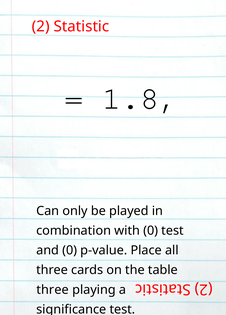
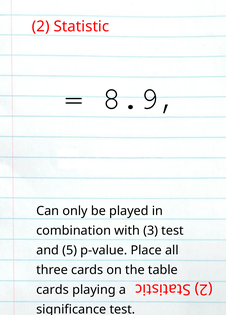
1.8: 1.8 -> 8.9 (140, 99)
with 0: 0 -> 3 (151, 231)
and 0: 0 -> 5 (70, 251)
three: three -> cards (53, 290)
